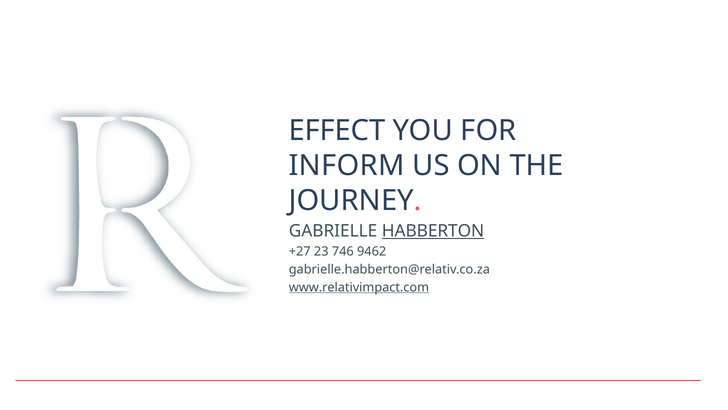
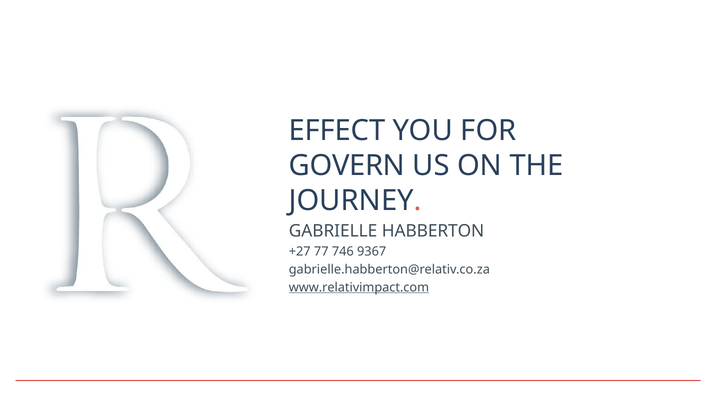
INFORM: INFORM -> GOVERN (347, 165)
HABBERTON underline: present -> none (433, 231)
23: 23 -> 77 (321, 251)
9462: 9462 -> 9367 (372, 251)
